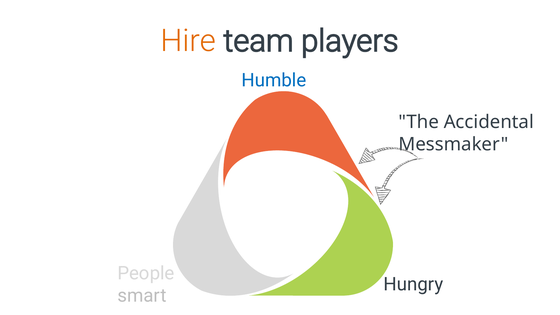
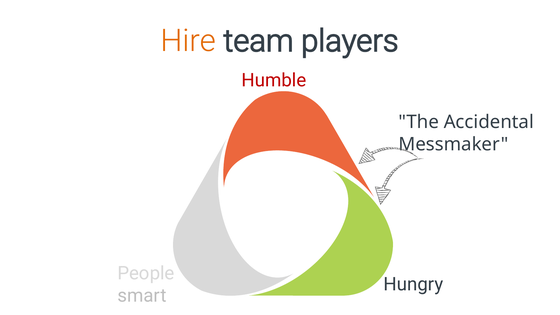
Humble colour: blue -> red (274, 80)
